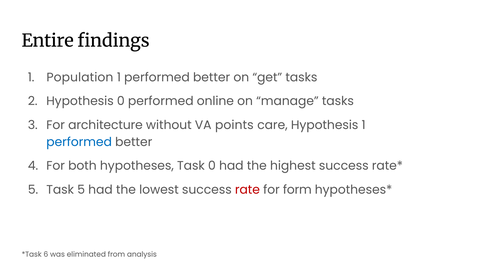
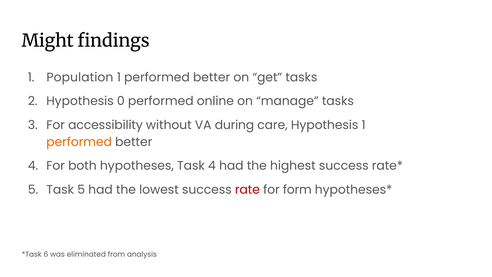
Entire: Entire -> Might (48, 41)
architecture: architecture -> accessibility (105, 125)
points: points -> during (234, 125)
performed colour: blue -> orange (79, 142)
Task 0: 0 -> 4 (212, 166)
